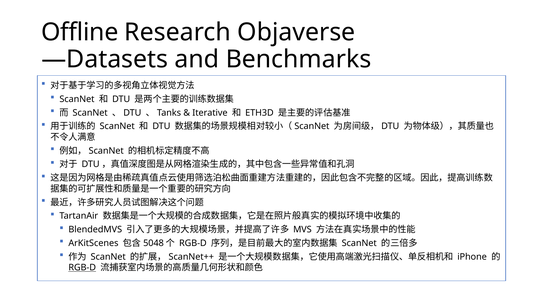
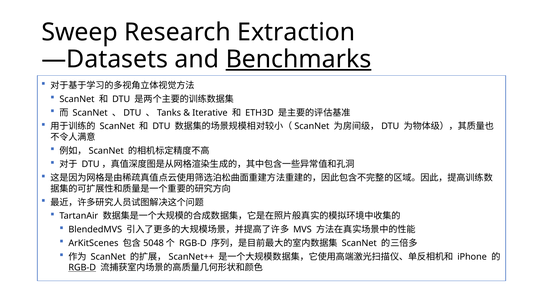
Offline: Offline -> Sweep (80, 32)
Objaverse: Objaverse -> Extraction (296, 32)
Benchmarks underline: none -> present (299, 59)
